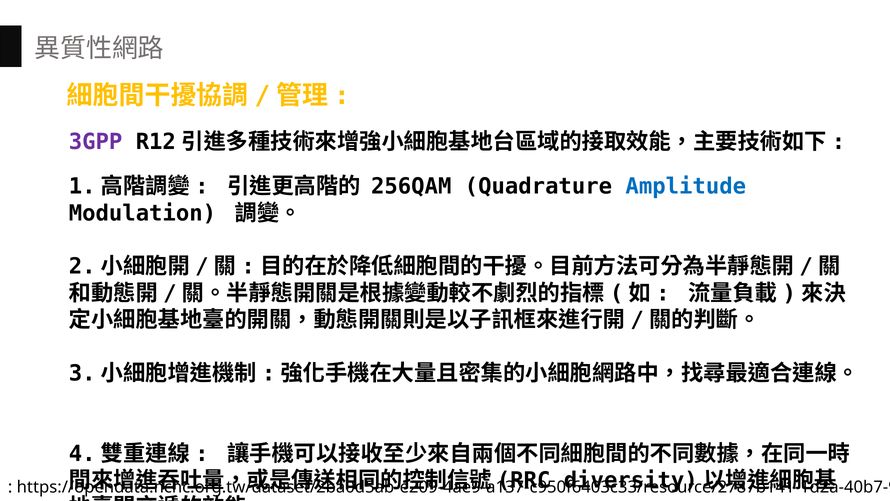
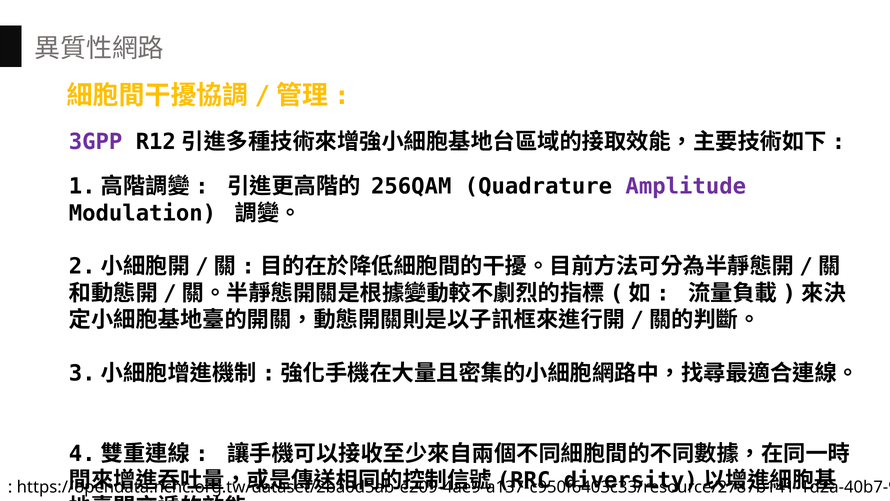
Amplitude colour: blue -> purple (686, 186)
